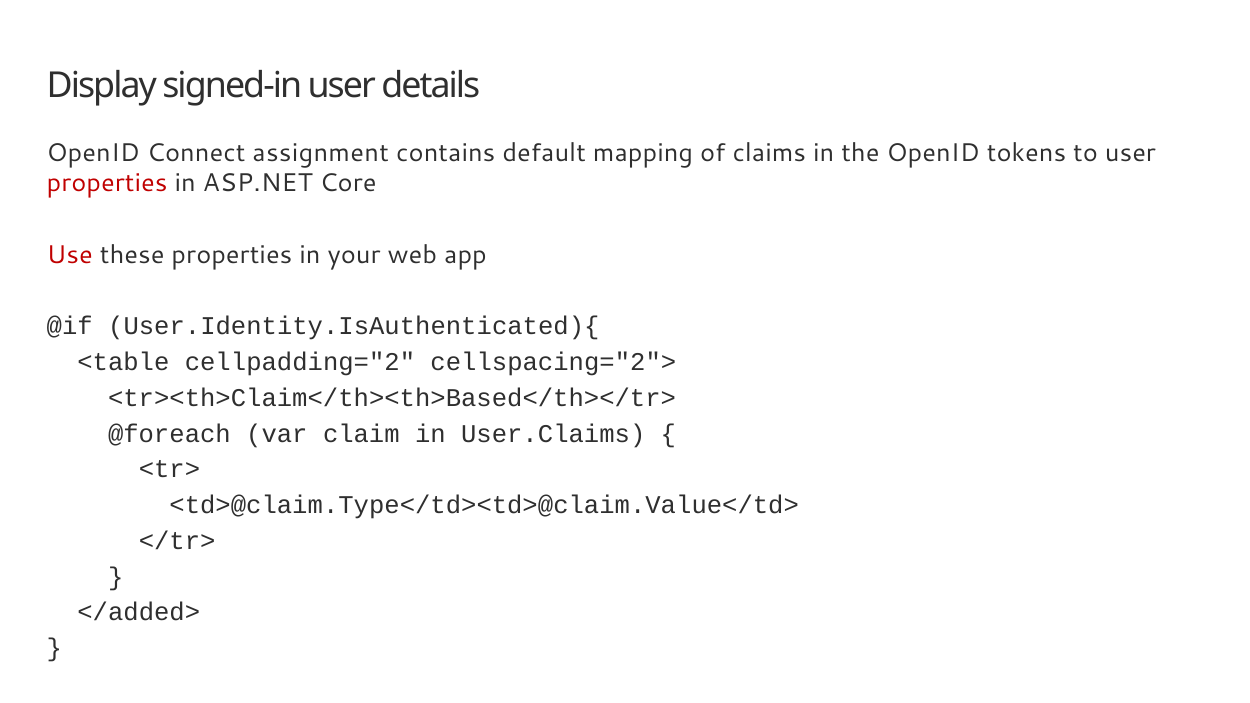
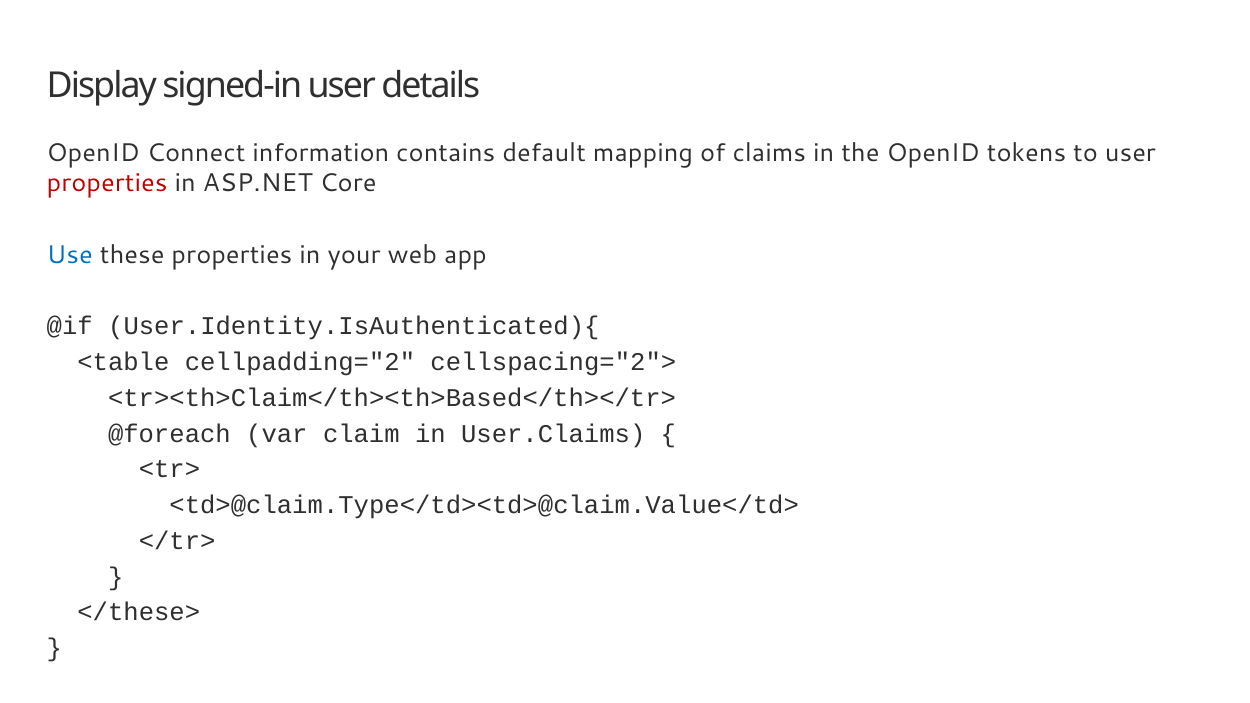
assignment: assignment -> information (321, 153)
Use colour: red -> blue (70, 255)
</added>: </added> -> </these> (139, 612)
